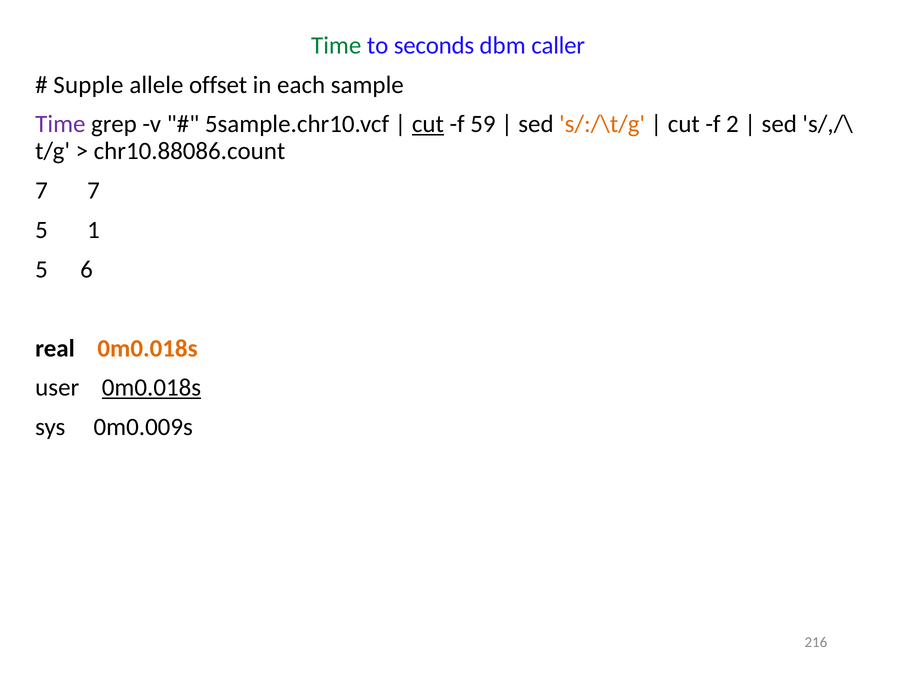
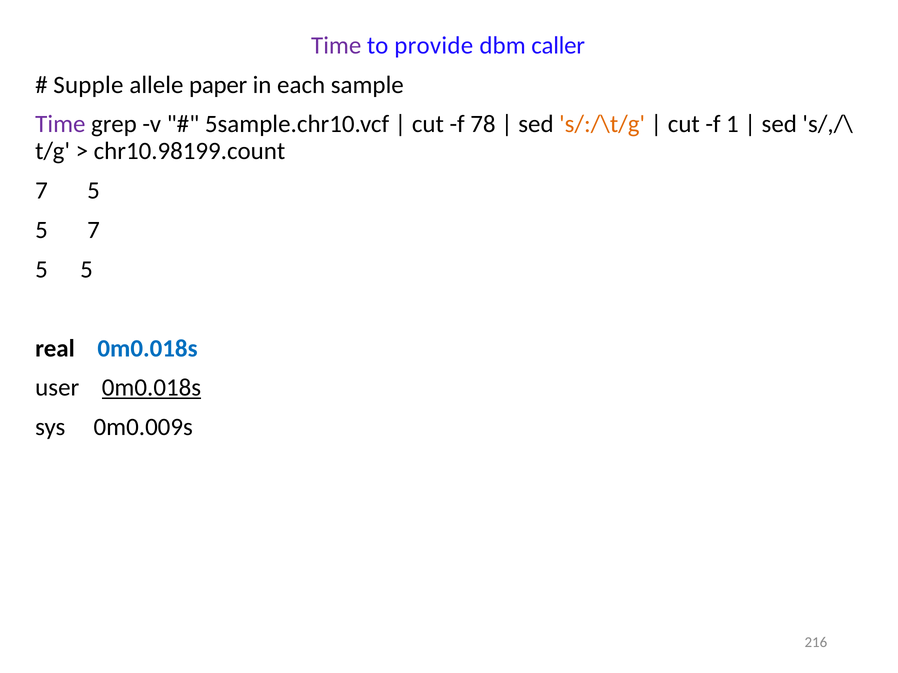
Time colour: green -> purple (336, 45)
seconds: seconds -> provide (434, 45)
offset: offset -> paper (218, 85)
cut underline: present -> none (428, 124)
59: 59 -> 78 (483, 124)
2: 2 -> 1 (732, 124)
chr10.88086.count: chr10.88086.count -> chr10.98199.count (189, 151)
7: 7 -> 5 (94, 191)
5 1: 1 -> 7 (94, 230)
6: 6 -> 5 (86, 270)
0m0.018s colour: orange -> blue (148, 349)
